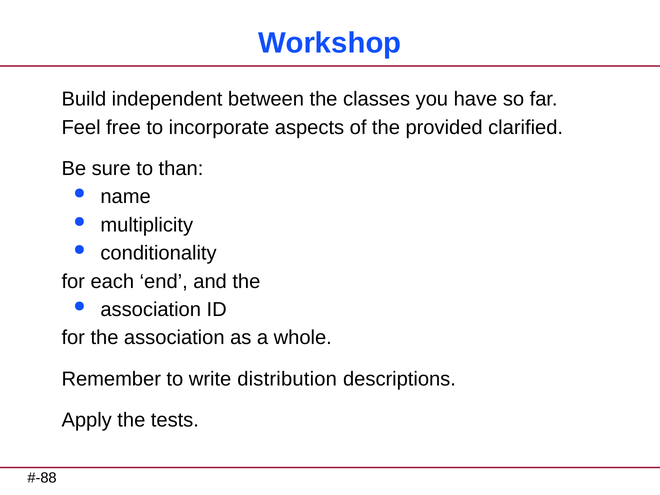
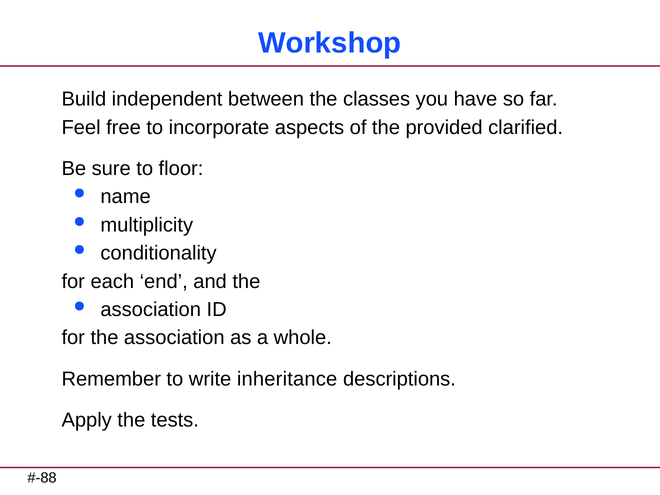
than: than -> floor (181, 169)
distribution: distribution -> inheritance (287, 379)
